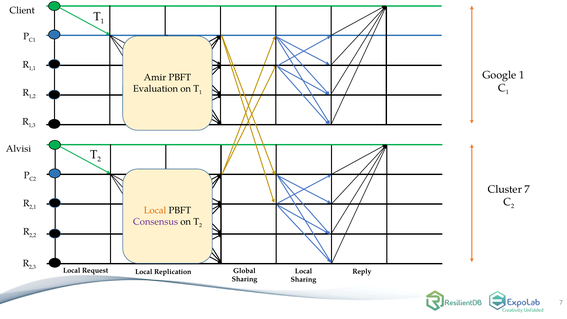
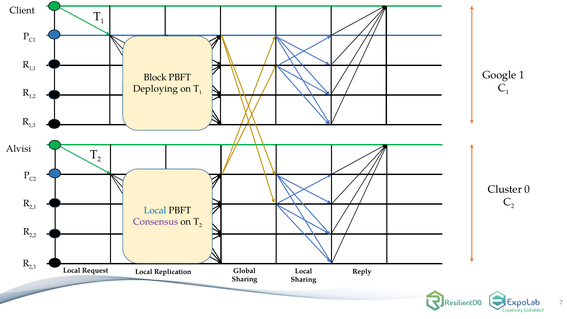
Amir: Amir -> Block (155, 77)
Evaluation: Evaluation -> Deploying (155, 89)
Cluster 7: 7 -> 0 (527, 189)
Local colour: orange -> blue (155, 210)
